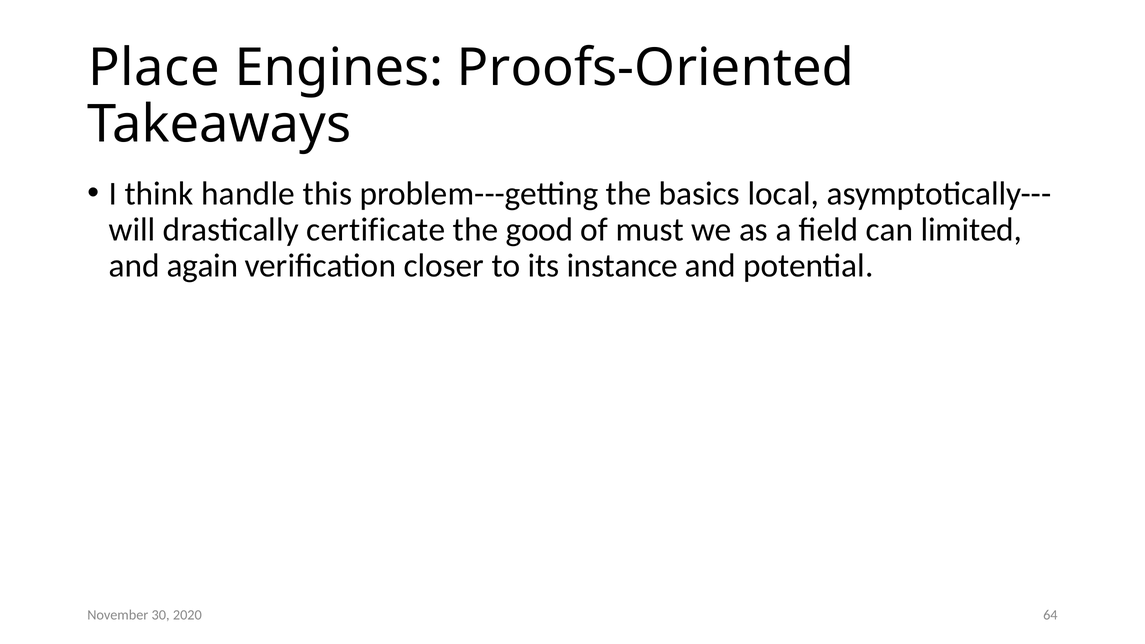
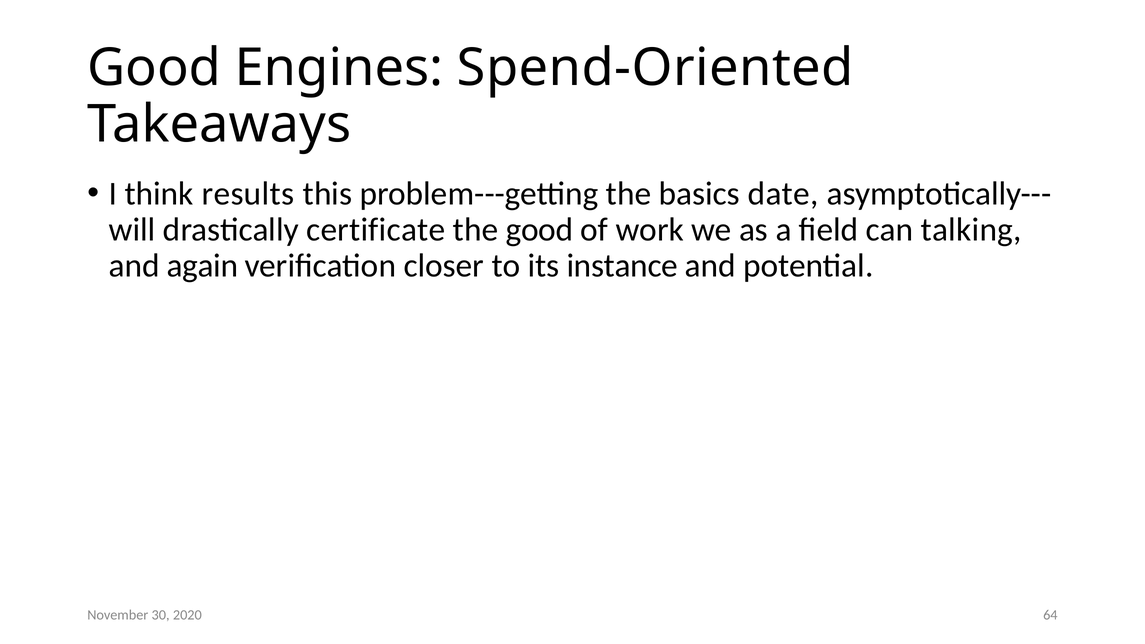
Place: Place -> Good (154, 68)
Proofs-Oriented: Proofs-Oriented -> Spend-Oriented (655, 68)
handle: handle -> results (248, 194)
local: local -> date (783, 194)
must: must -> work (650, 230)
limited: limited -> talking (971, 230)
